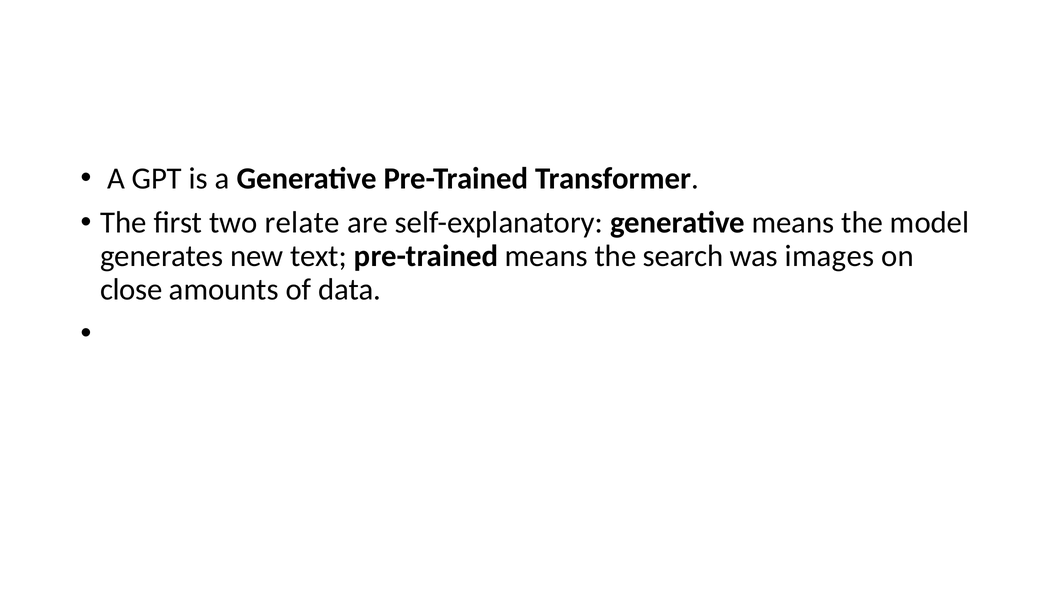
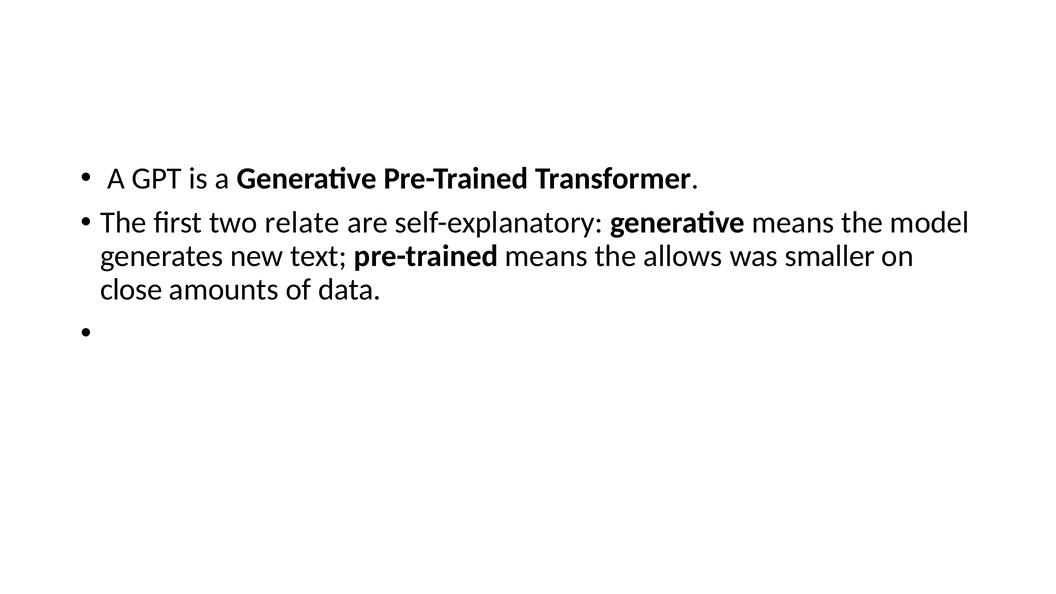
search: search -> allows (683, 256)
images: images -> smaller (830, 256)
